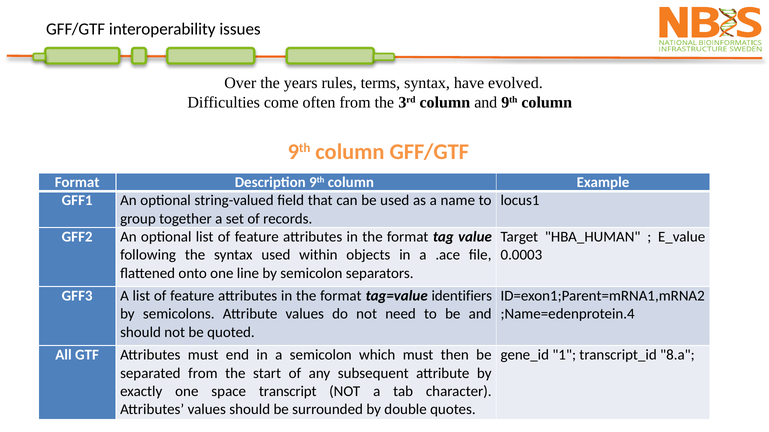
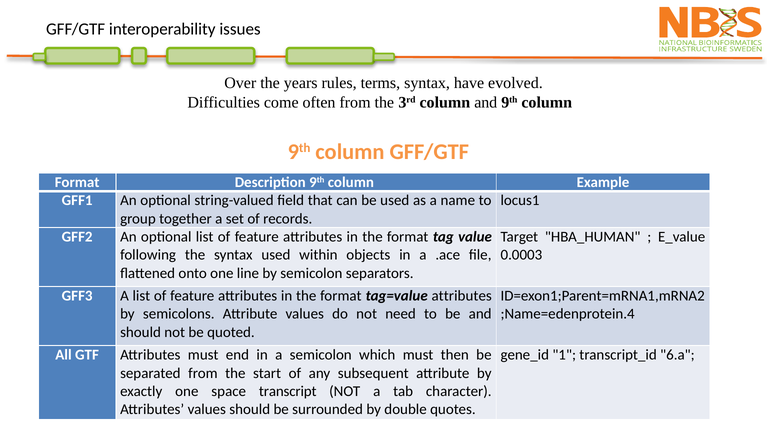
tag=value identifiers: identifiers -> attributes (462, 296)
8.a: 8.a -> 6.a (677, 355)
